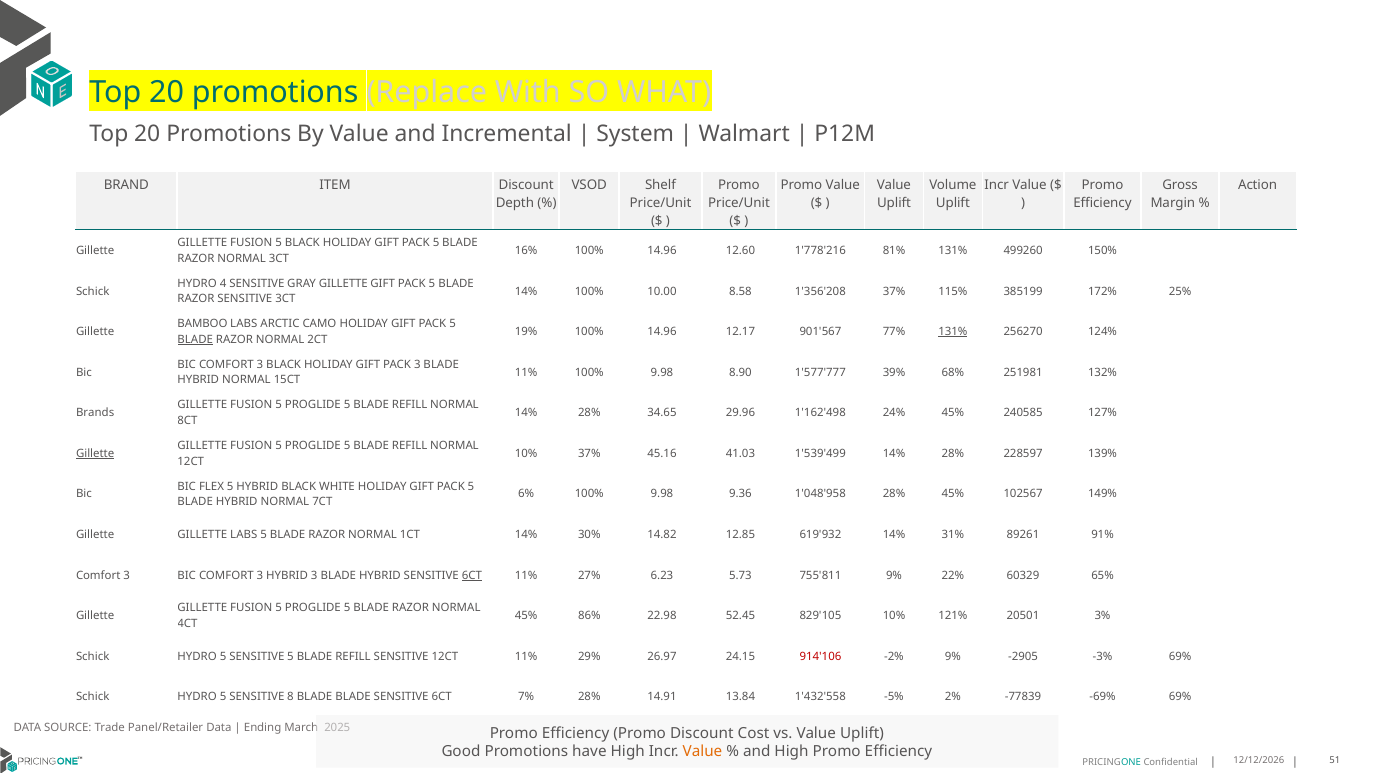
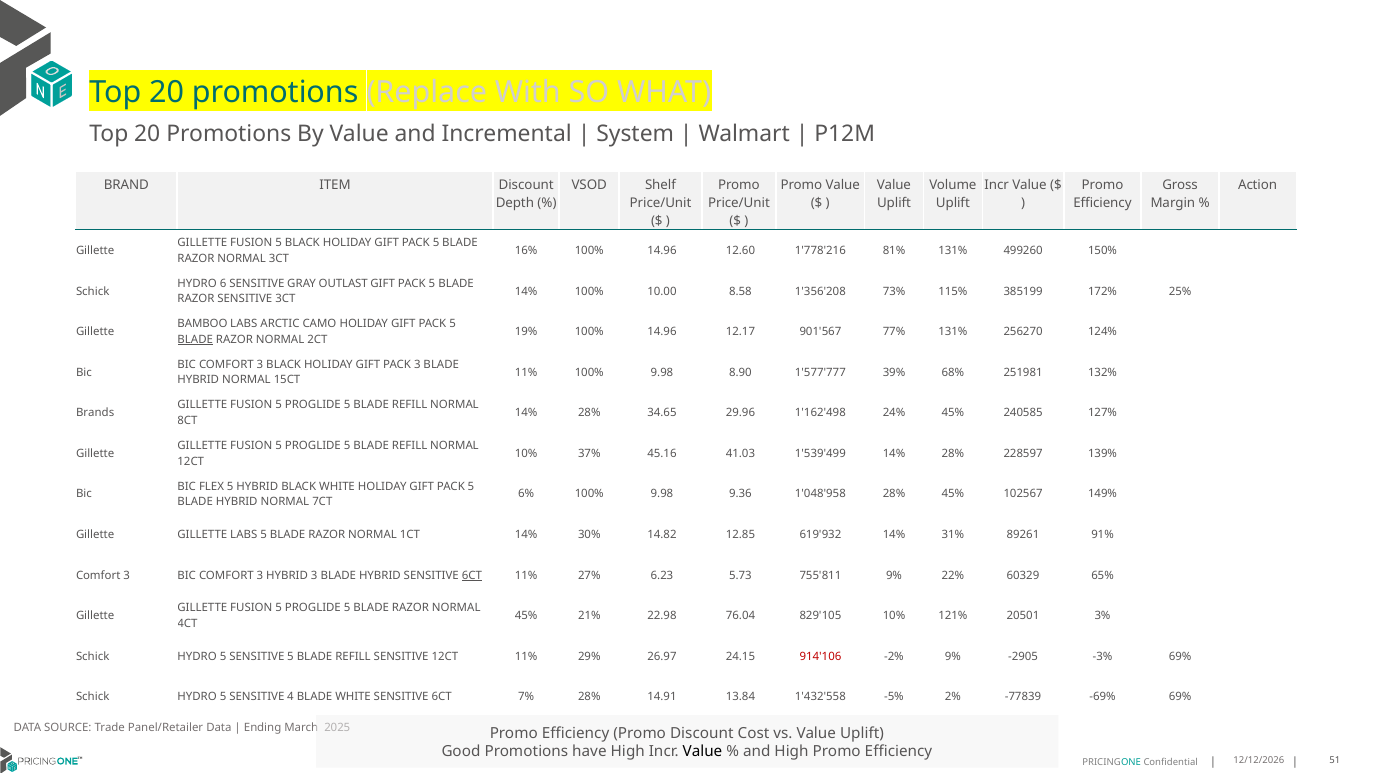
4: 4 -> 6 (223, 283)
GRAY GILLETTE: GILLETTE -> OUTLAST (343, 283)
1'356'208 37%: 37% -> 73% (894, 291)
131% underline: present -> none (953, 332)
Gillette underline: present -> none (95, 453)
86%: 86% -> 21% (589, 616)
52.45: 52.45 -> 76.04 (741, 616)
8: 8 -> 4 (291, 697)
BLADE BLADE: BLADE -> WHITE (353, 697)
Value colour: orange -> black (702, 751)
